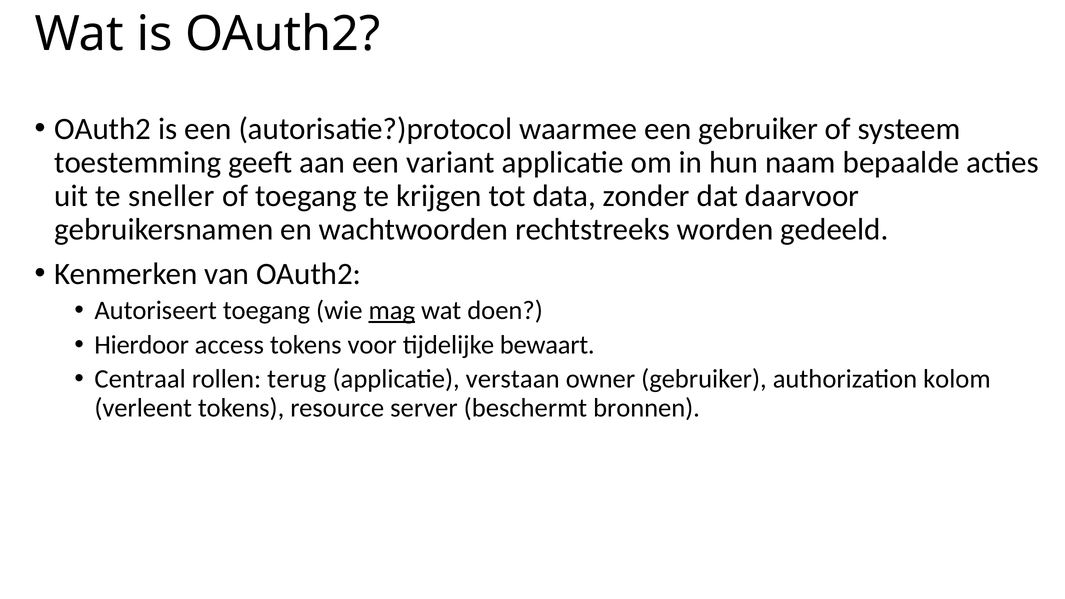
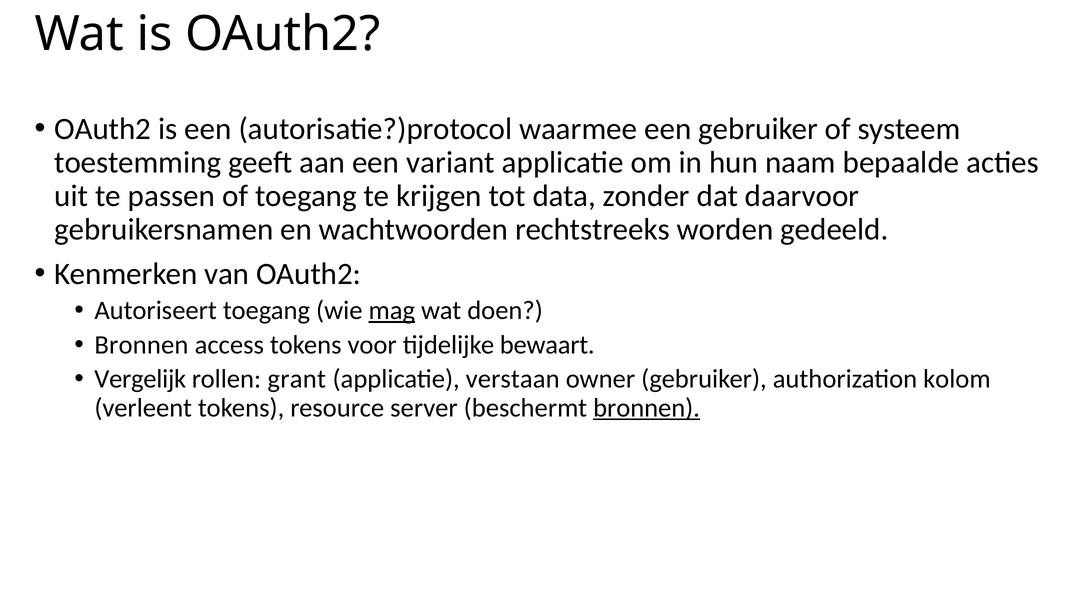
sneller: sneller -> passen (171, 196)
Hierdoor: Hierdoor -> Bronnen (141, 345)
Centraal: Centraal -> Vergelijk (140, 379)
terug: terug -> grant (297, 379)
bronnen underline: none -> present (647, 408)
